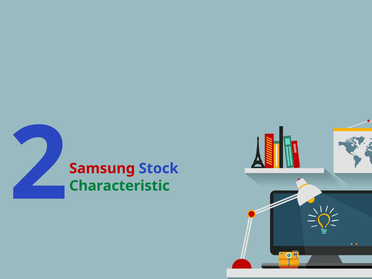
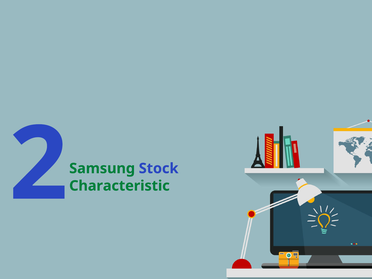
Samsung colour: red -> green (102, 168)
